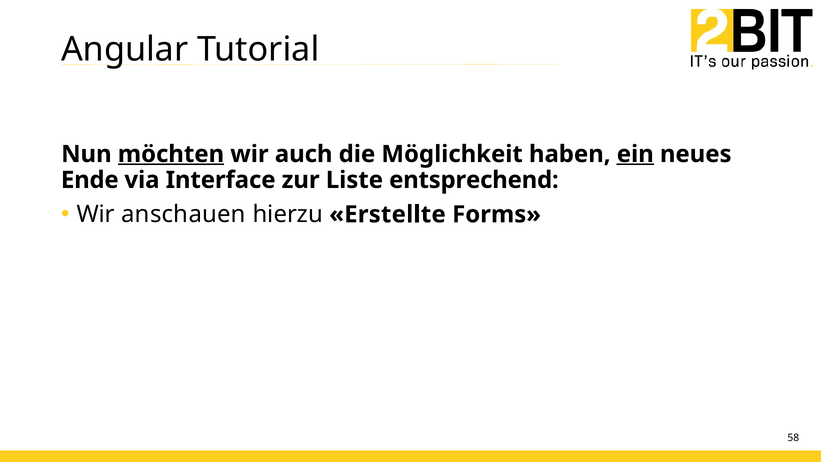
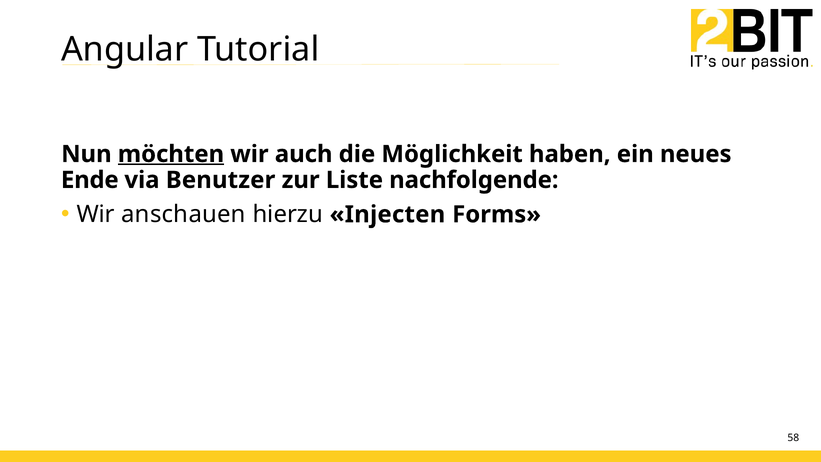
ein underline: present -> none (635, 154)
Interface: Interface -> Benutzer (221, 180)
entsprechend: entsprechend -> nachfolgende (474, 180)
Erstellte: Erstellte -> Injecten (387, 214)
